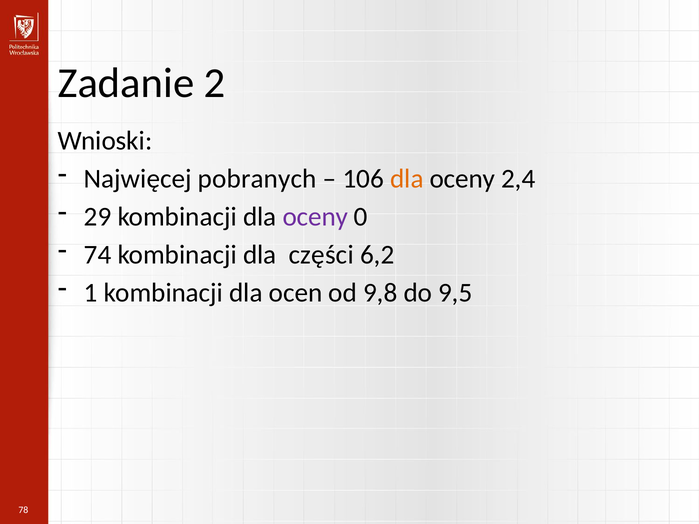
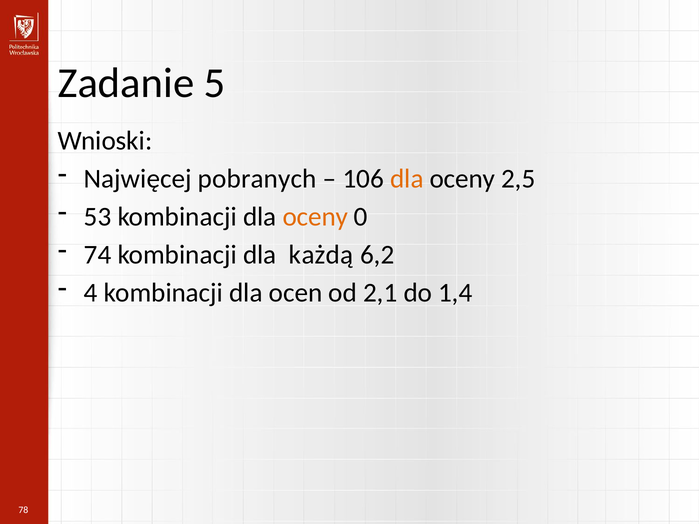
2: 2 -> 5 (215, 83)
2,4: 2,4 -> 2,5 (518, 179)
29: 29 -> 53 (98, 217)
oceny colour: purple -> orange (315, 217)
części: części -> każdą (321, 255)
1: 1 -> 4 (91, 293)
9,8: 9,8 -> 2,1 (380, 293)
9,5: 9,5 -> 1,4 (455, 293)
